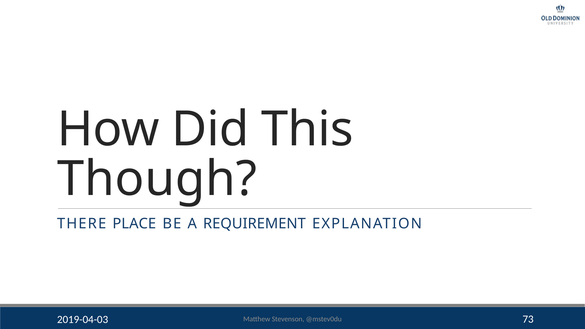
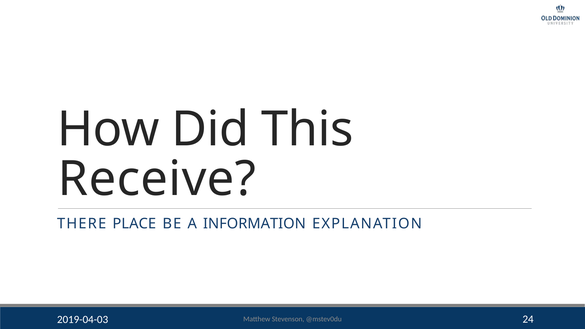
Though: Though -> Receive (157, 179)
REQUIREMENT: REQUIREMENT -> INFORMATION (254, 224)
73: 73 -> 24 (528, 319)
